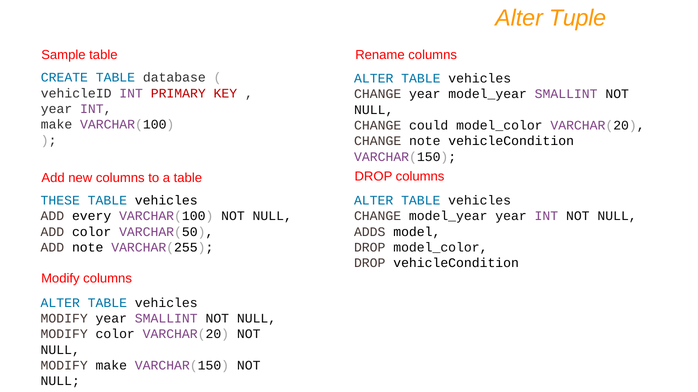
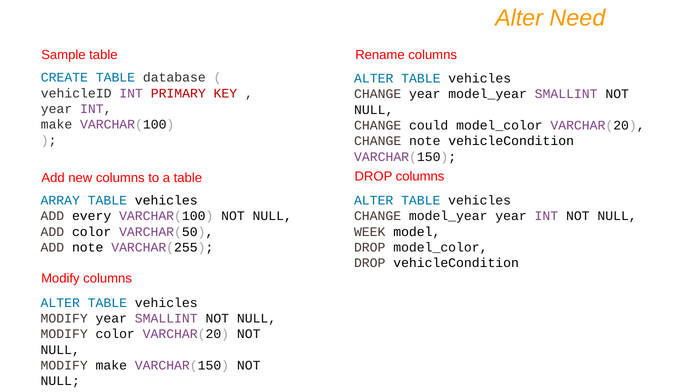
Tuple: Tuple -> Need (577, 18)
THESE: THESE -> ARRAY (60, 201)
ADDS: ADDS -> WEEK (370, 232)
